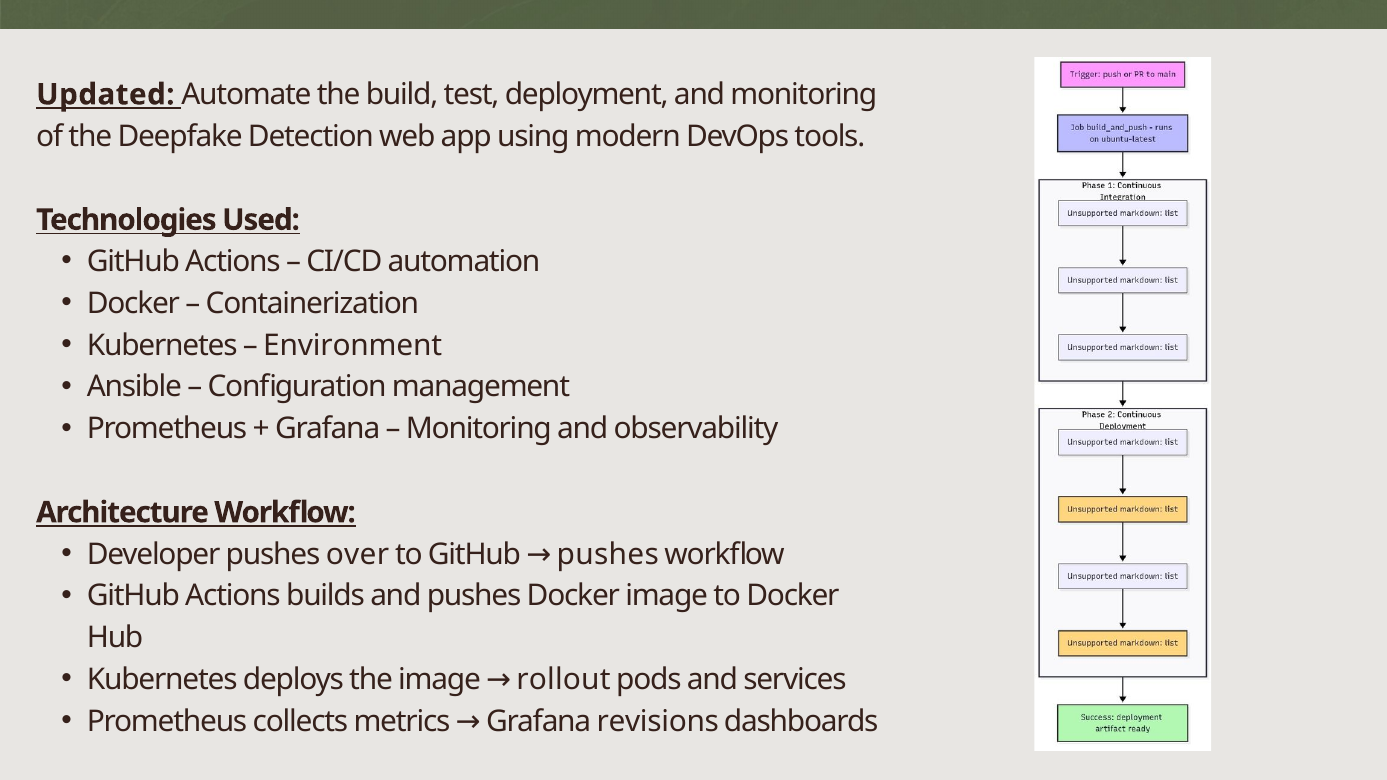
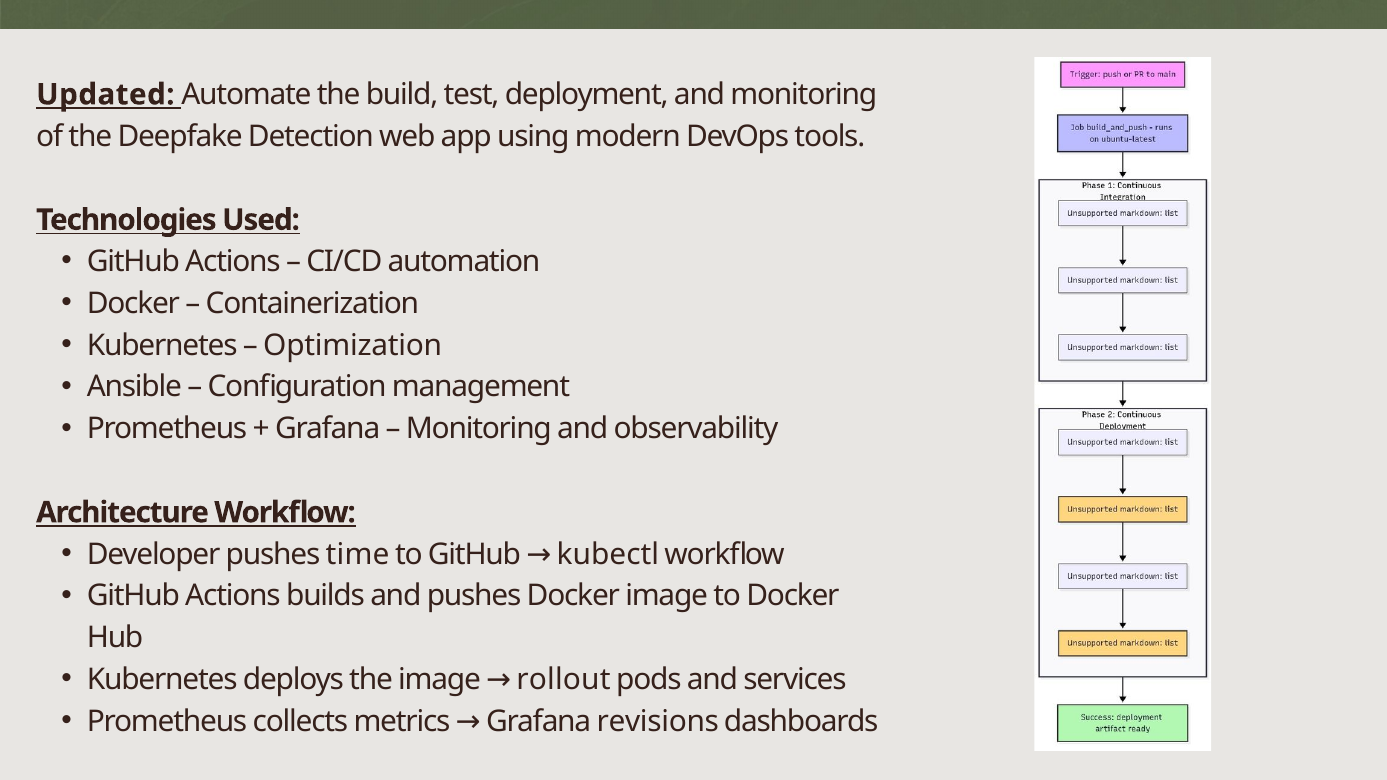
Environment: Environment -> Optimization (353, 345)
over: over -> time (358, 554)
GitHub pushes: pushes -> kubectl (608, 554)
